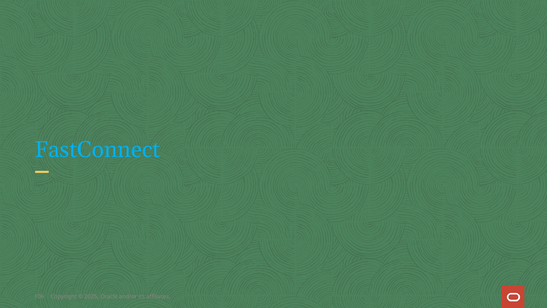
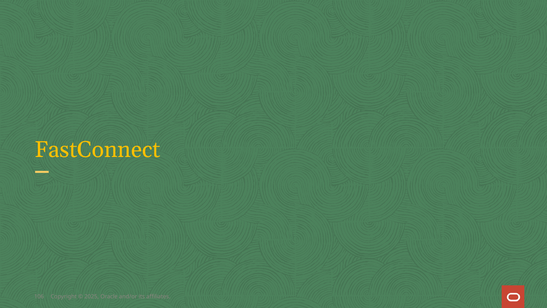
FastConnect colour: light blue -> yellow (97, 150)
